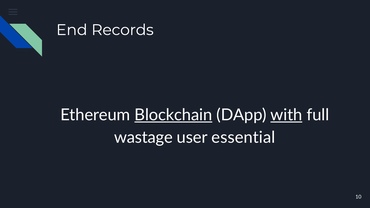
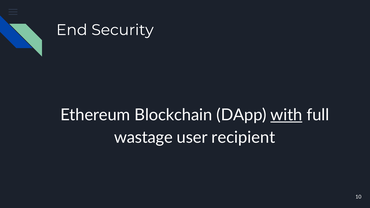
Records: Records -> Security (123, 30)
Blockchain underline: present -> none (173, 115)
essential: essential -> recipient (243, 138)
